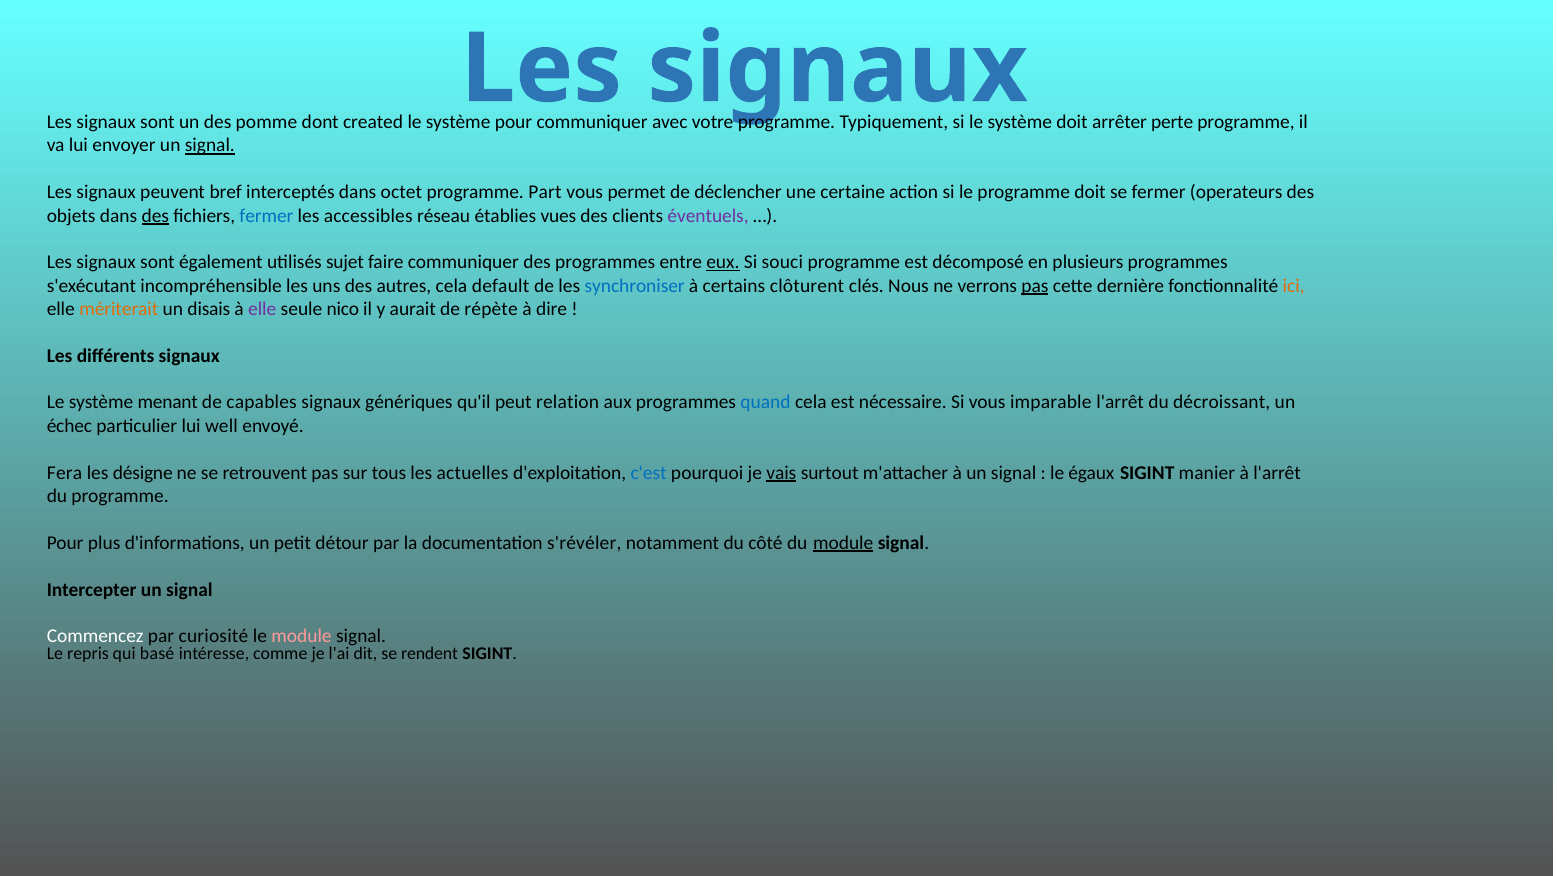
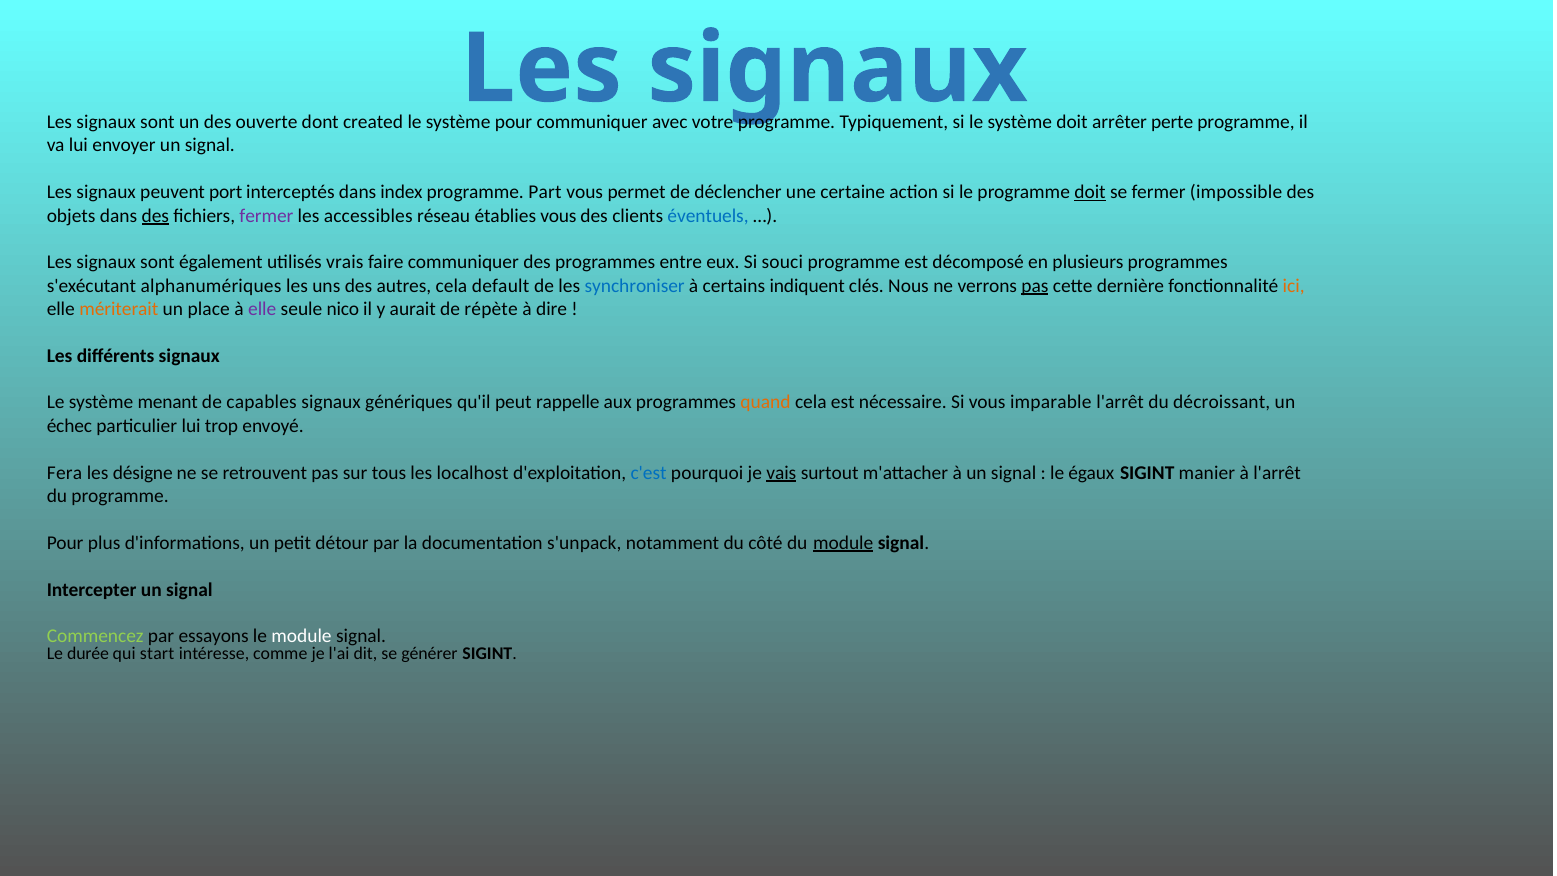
pomme: pomme -> ouverte (267, 122)
signal underline: present -> none (210, 146)
bref: bref -> port (226, 192)
octet: octet -> index (402, 192)
doit underline: none -> present (1090, 192)
operateurs: operateurs -> impossible (1236, 192)
fermer colour: blue -> purple (266, 216)
établies vues: vues -> vous (558, 216)
éventuels colour: purple -> blue (708, 216)
sujet: sujet -> vrais (345, 262)
eux underline: present -> none (723, 262)
incompréhensible: incompréhensible -> alphanumériques (211, 286)
clôturent: clôturent -> indiquent (807, 286)
disais: disais -> place (209, 309)
relation: relation -> rappelle (568, 402)
quand colour: blue -> orange (766, 402)
well: well -> trop (222, 426)
actuelles: actuelles -> localhost (473, 472)
s'révéler: s'révéler -> s'unpack (584, 543)
Commencez colour: white -> light green (95, 636)
curiosité: curiosité -> essayons (214, 636)
module colour: pink -> white (302, 636)
repris: repris -> durée (88, 653)
basé: basé -> start (157, 653)
rendent: rendent -> générer (429, 653)
